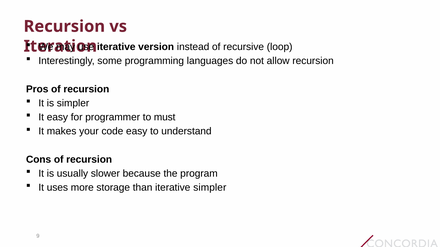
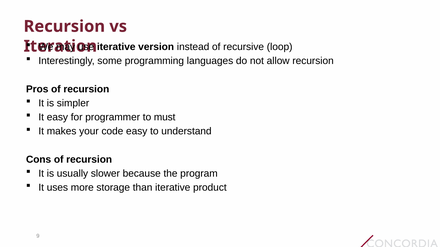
iterative simpler: simpler -> product (210, 188)
